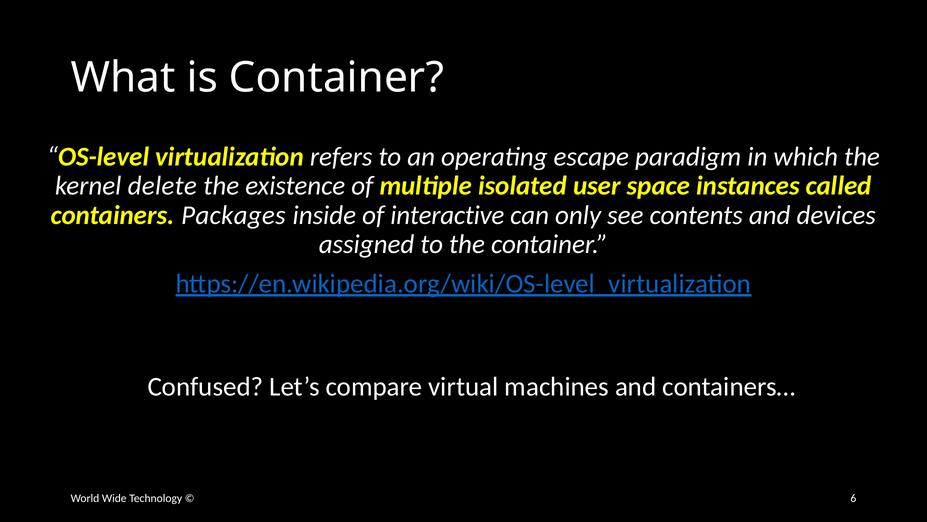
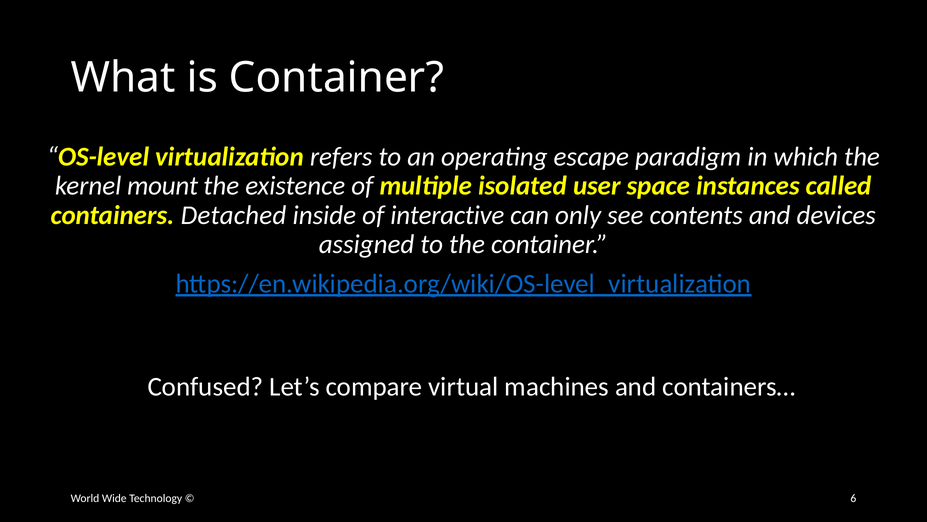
delete: delete -> mount (163, 186)
Packages: Packages -> Detached (233, 215)
